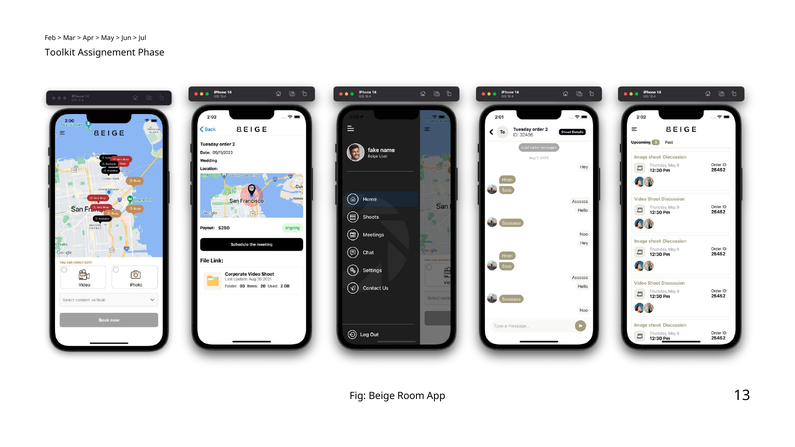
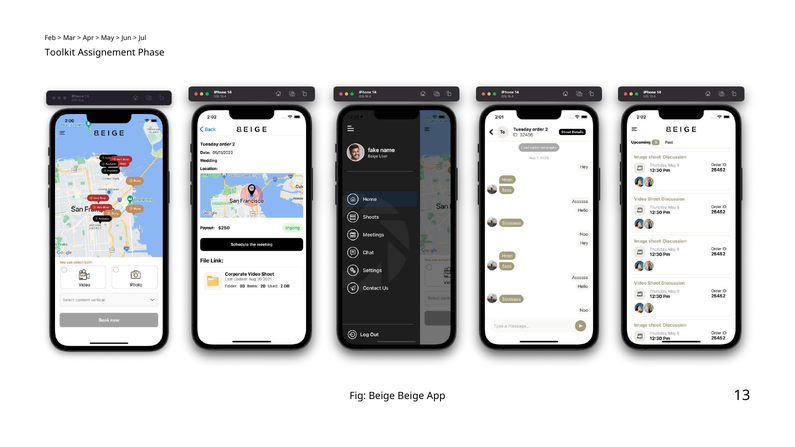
Beige Room: Room -> Beige (411, 396)
